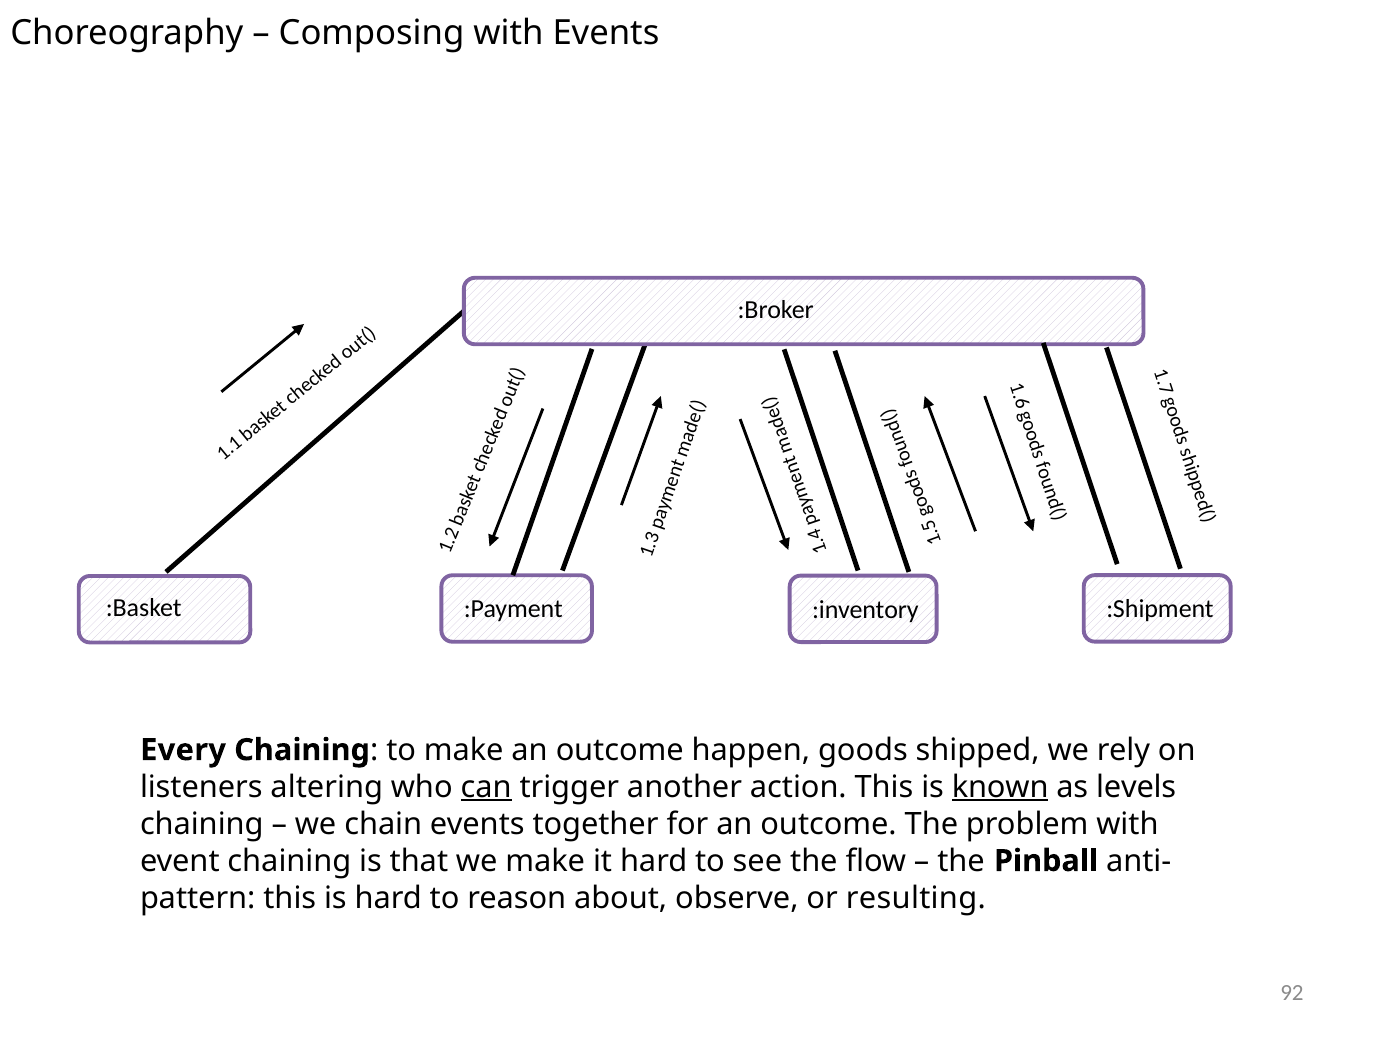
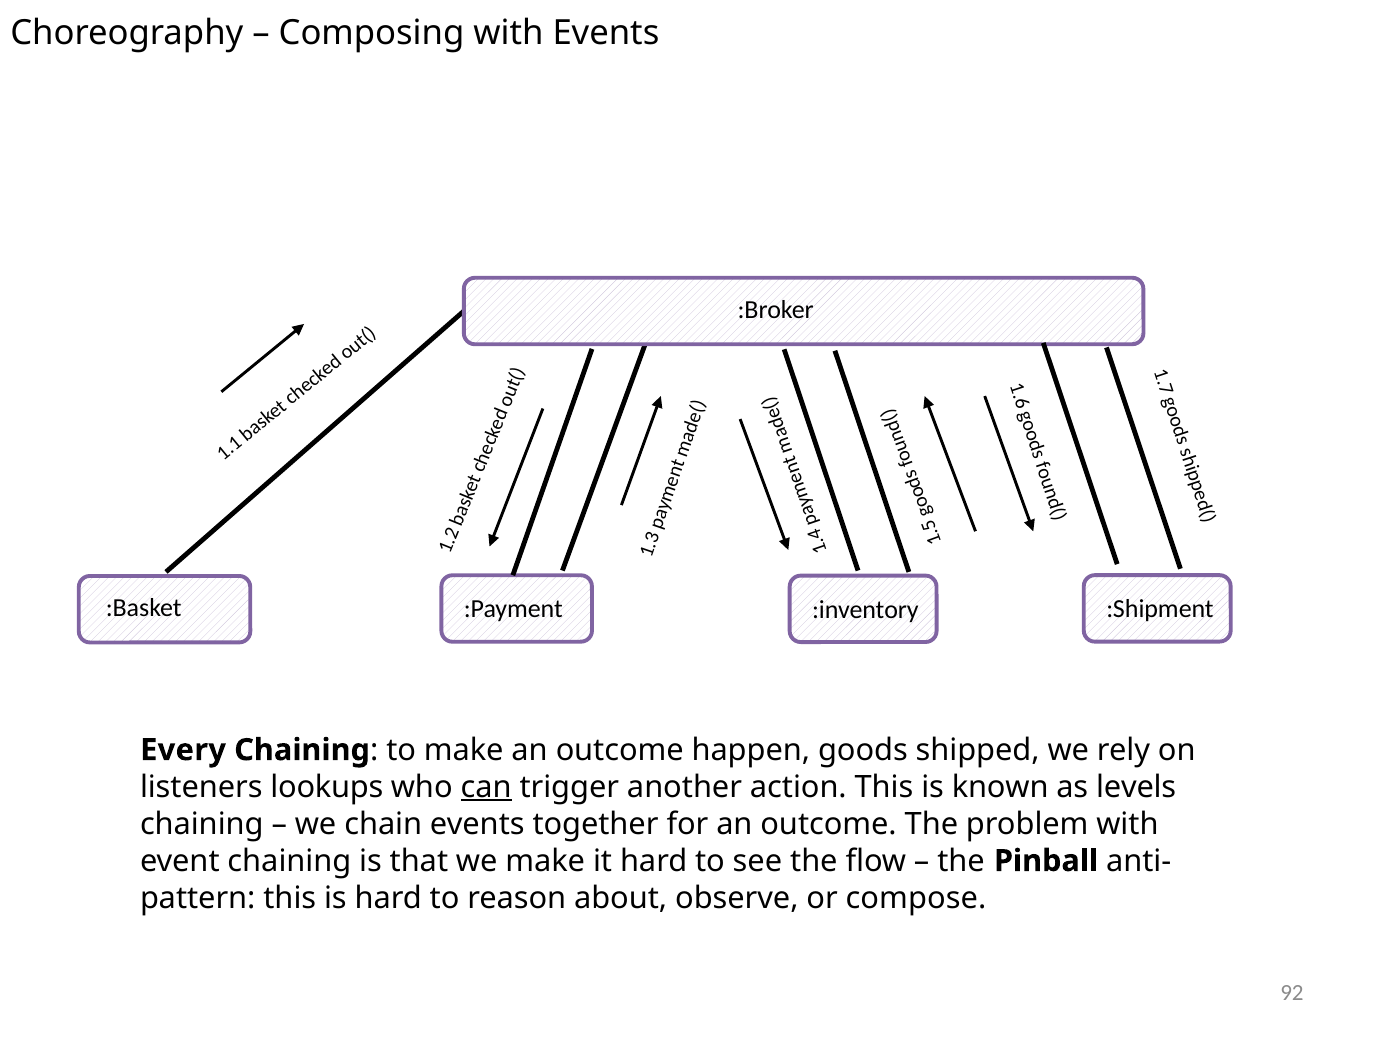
altering: altering -> lookups (327, 787)
known underline: present -> none (1000, 787)
resulting: resulting -> compose (916, 898)
